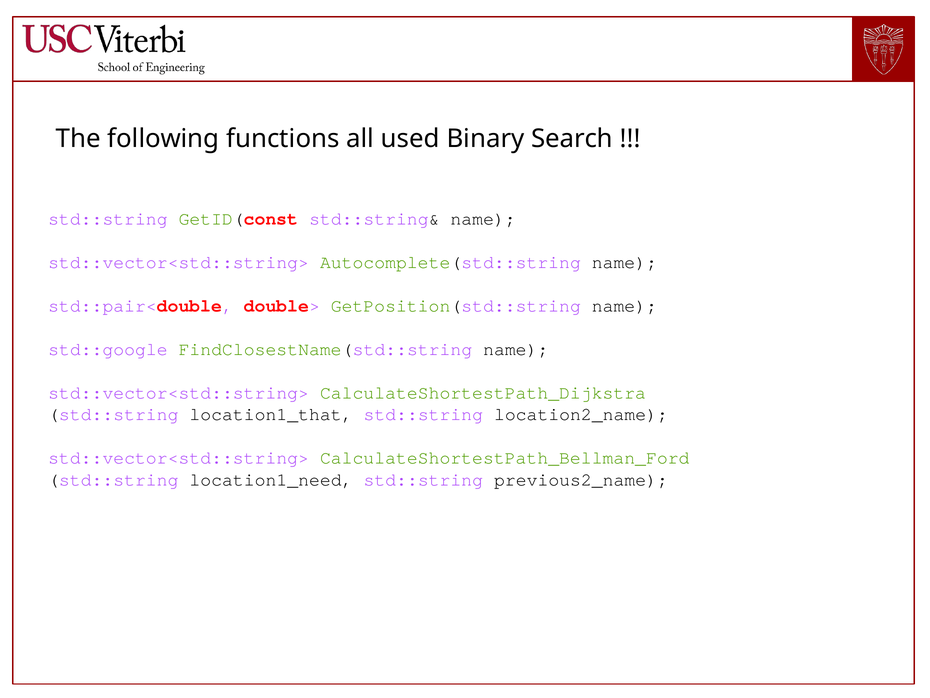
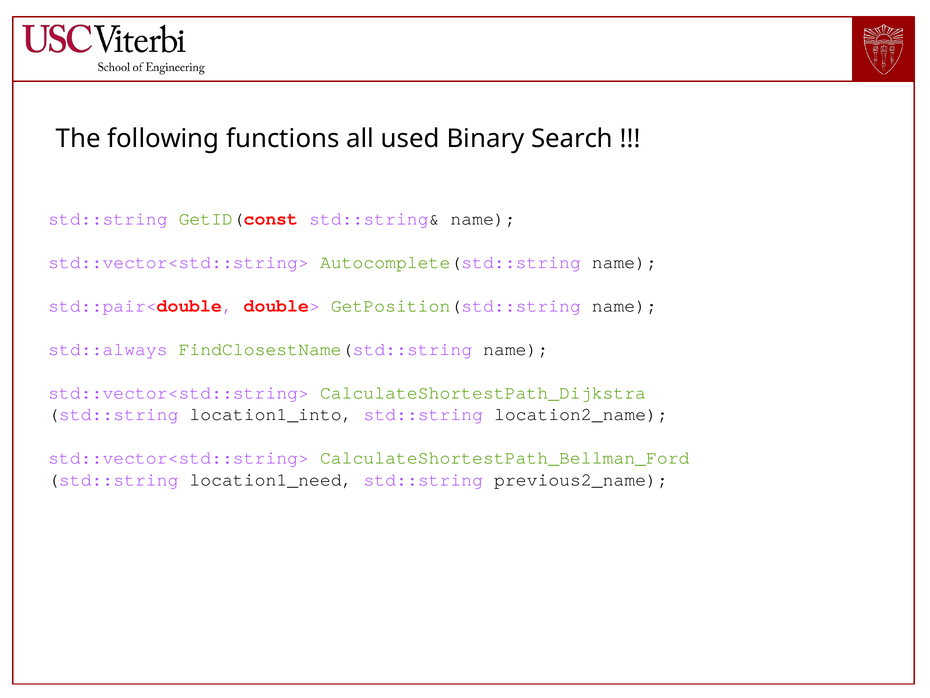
std::google: std::google -> std::always (108, 349)
location1_that: location1_that -> location1_into (271, 414)
